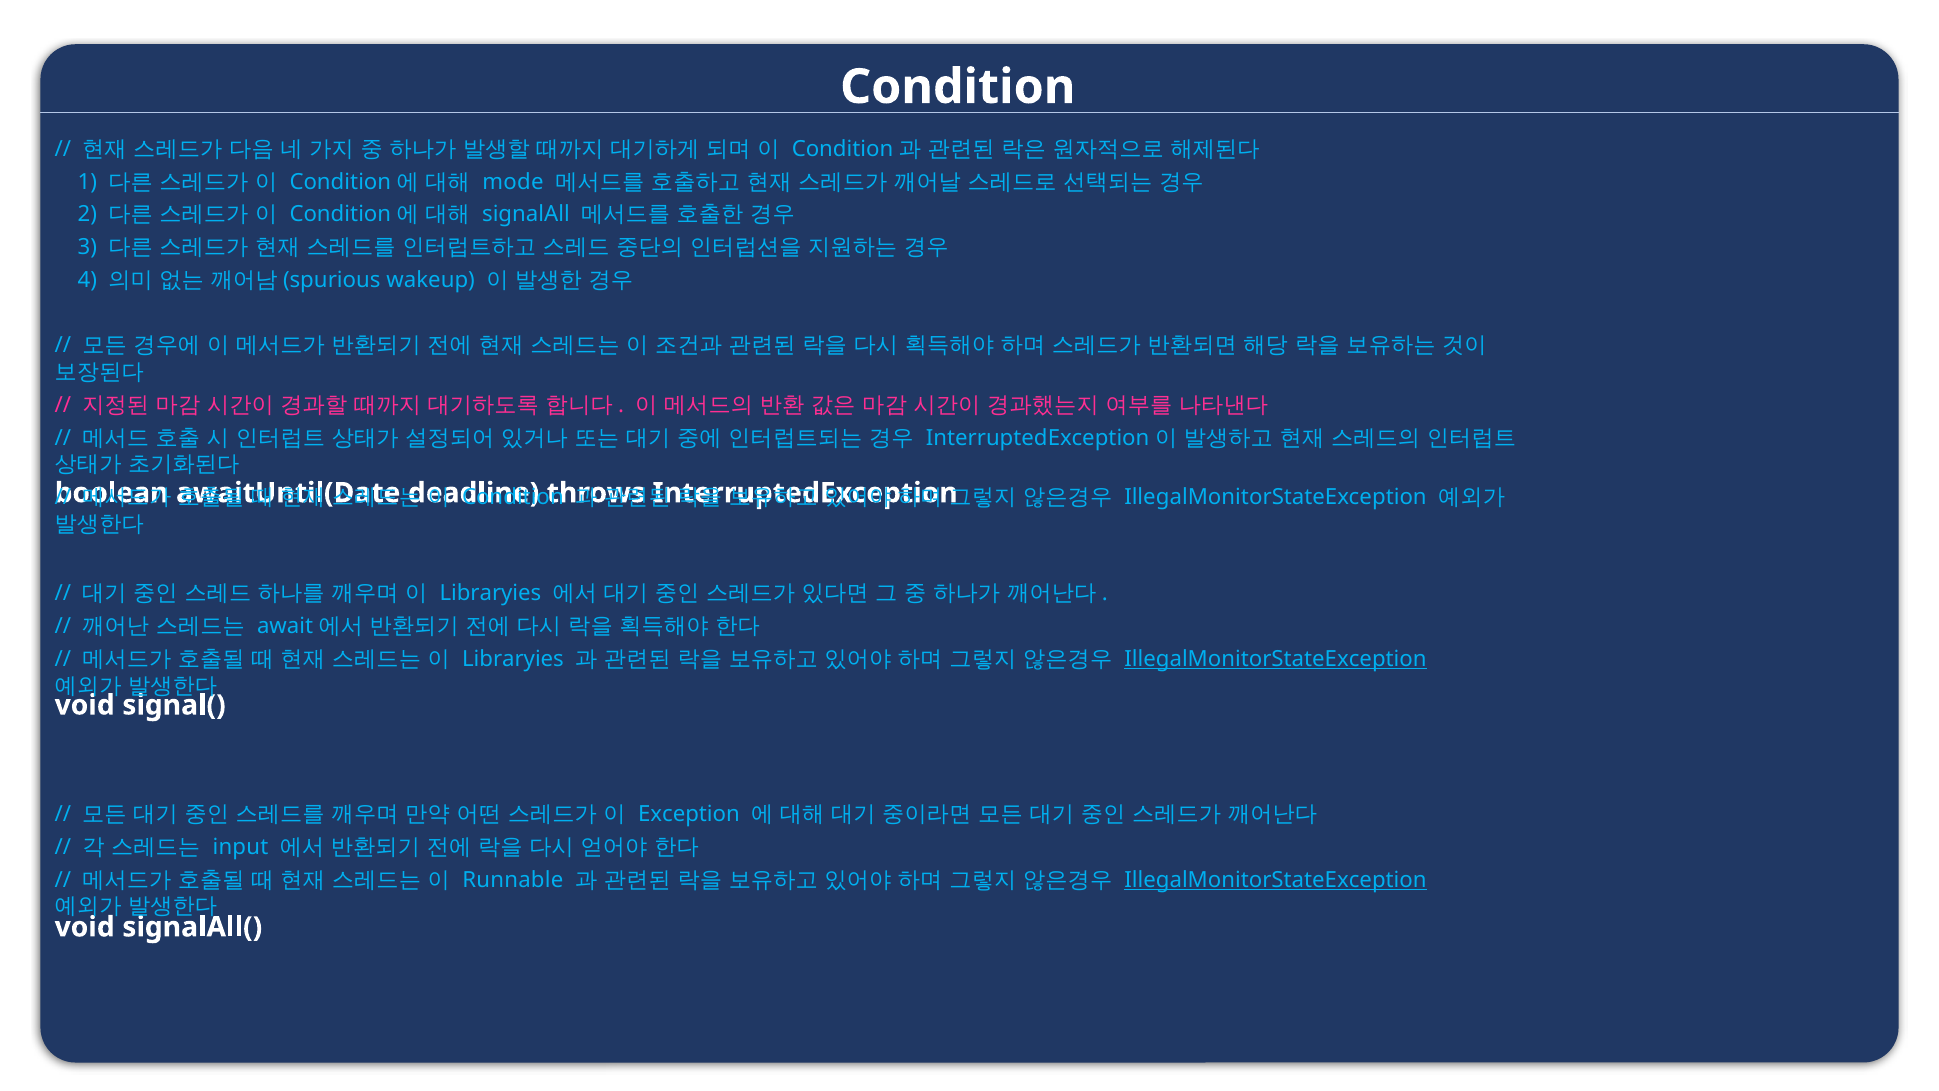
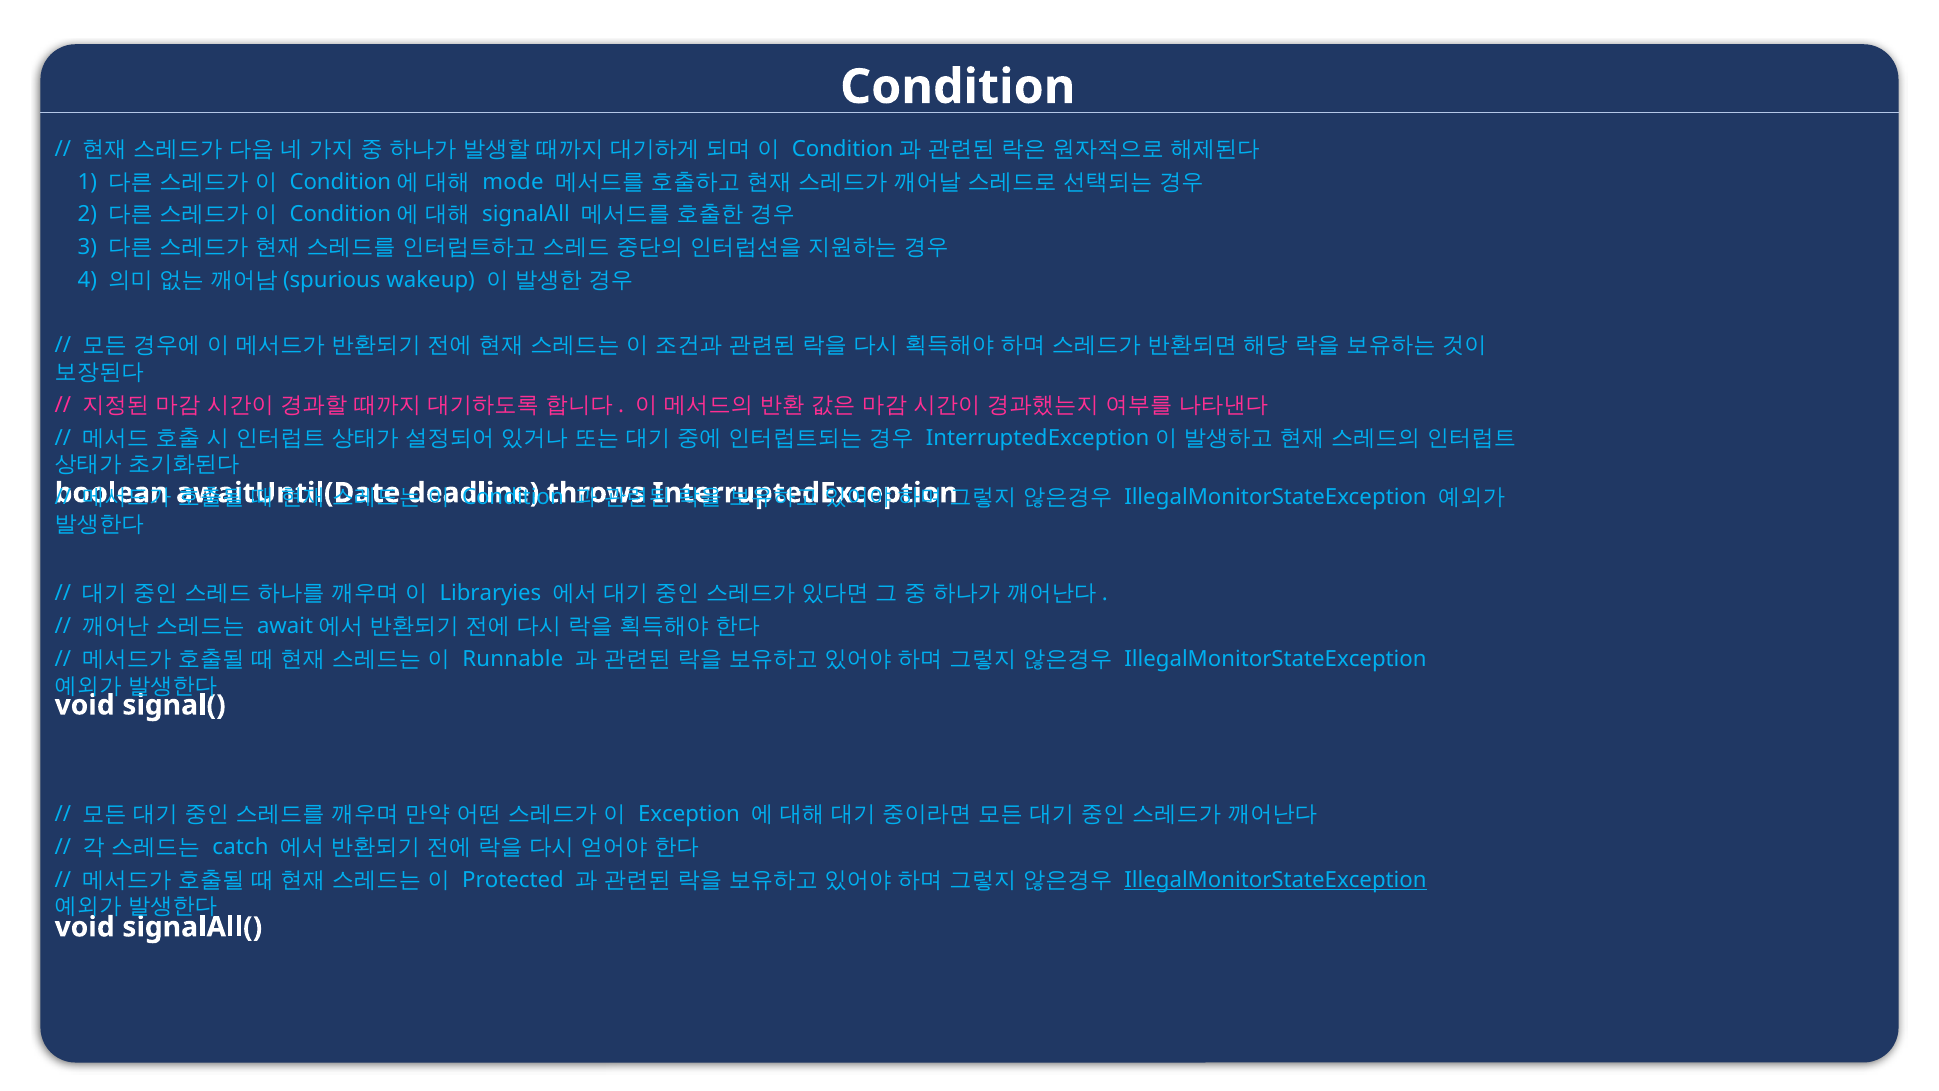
Libraryies: Libraryies -> Runnable (513, 659)
IllegalMonitorStateException underline: present -> none (1275, 659)
input: input -> catch (240, 847)
Runnable: Runnable -> Protected (513, 879)
